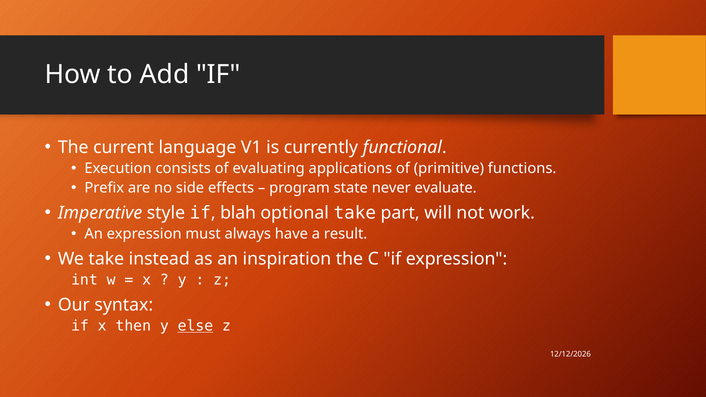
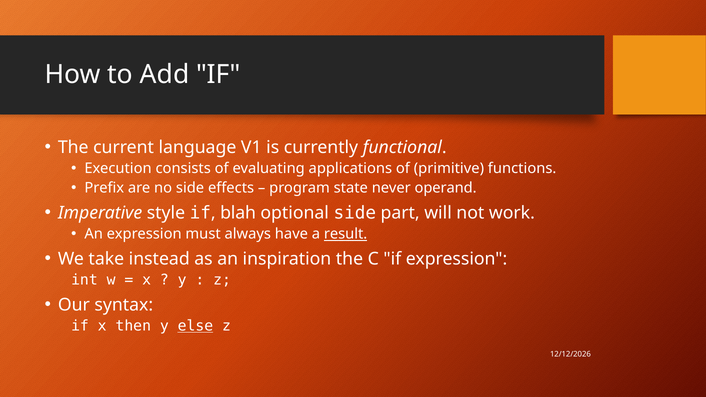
evaluate: evaluate -> operand (446, 188)
optional take: take -> side (355, 213)
result underline: none -> present (346, 234)
